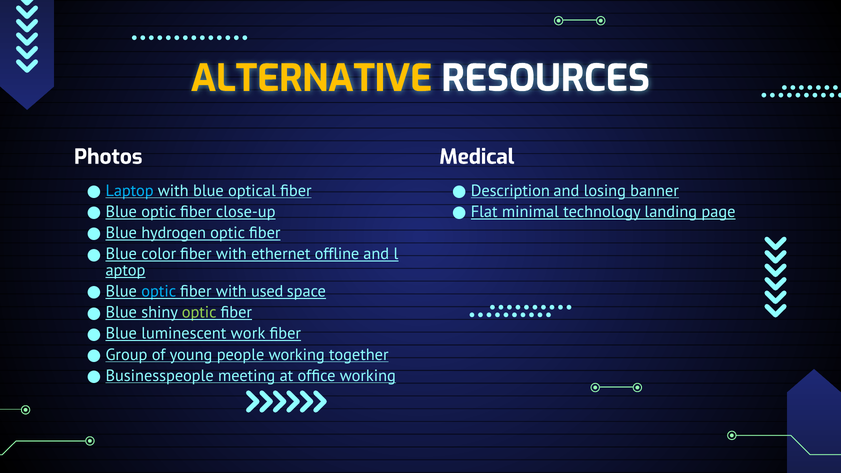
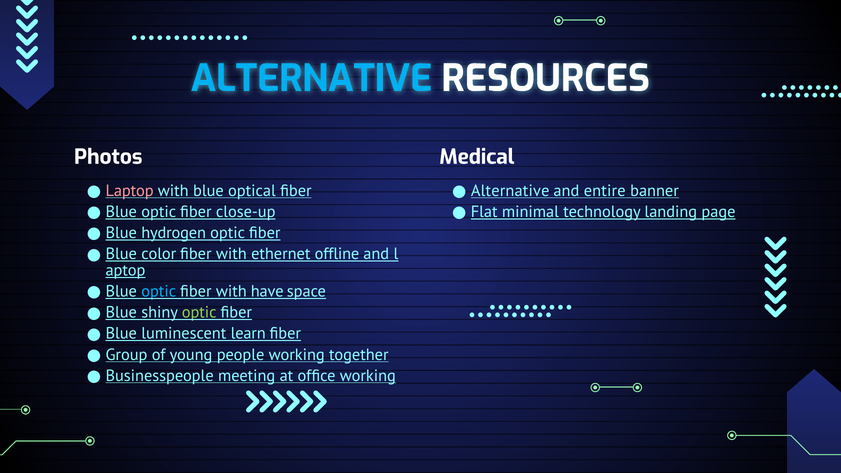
ALTERNATIVE colour: yellow -> light blue (312, 79)
Laptop colour: light blue -> pink (130, 191)
Description: Description -> Alternative (510, 191)
losing: losing -> entire (605, 191)
used: used -> have (267, 291)
work: work -> learn (248, 334)
